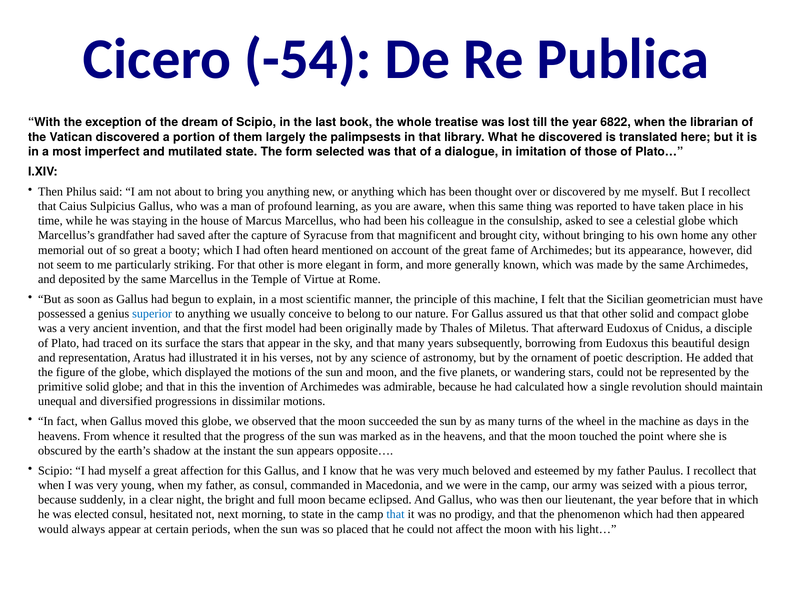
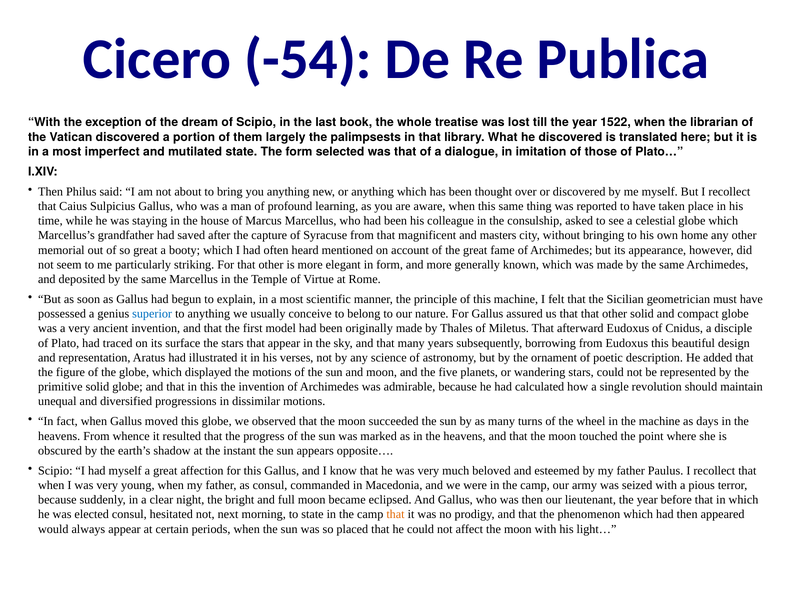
6822: 6822 -> 1522 (616, 122)
brought: brought -> masters (498, 235)
that colour: blue -> orange (395, 514)
